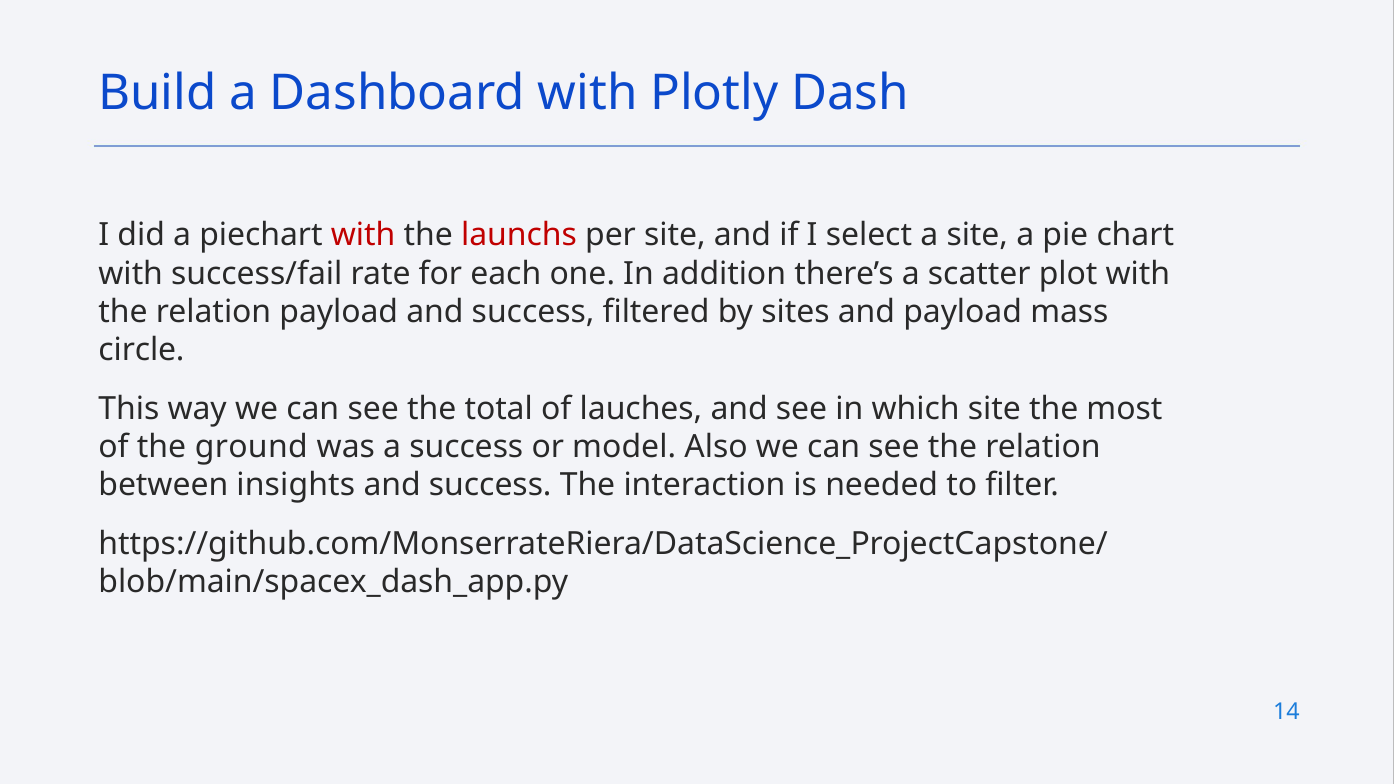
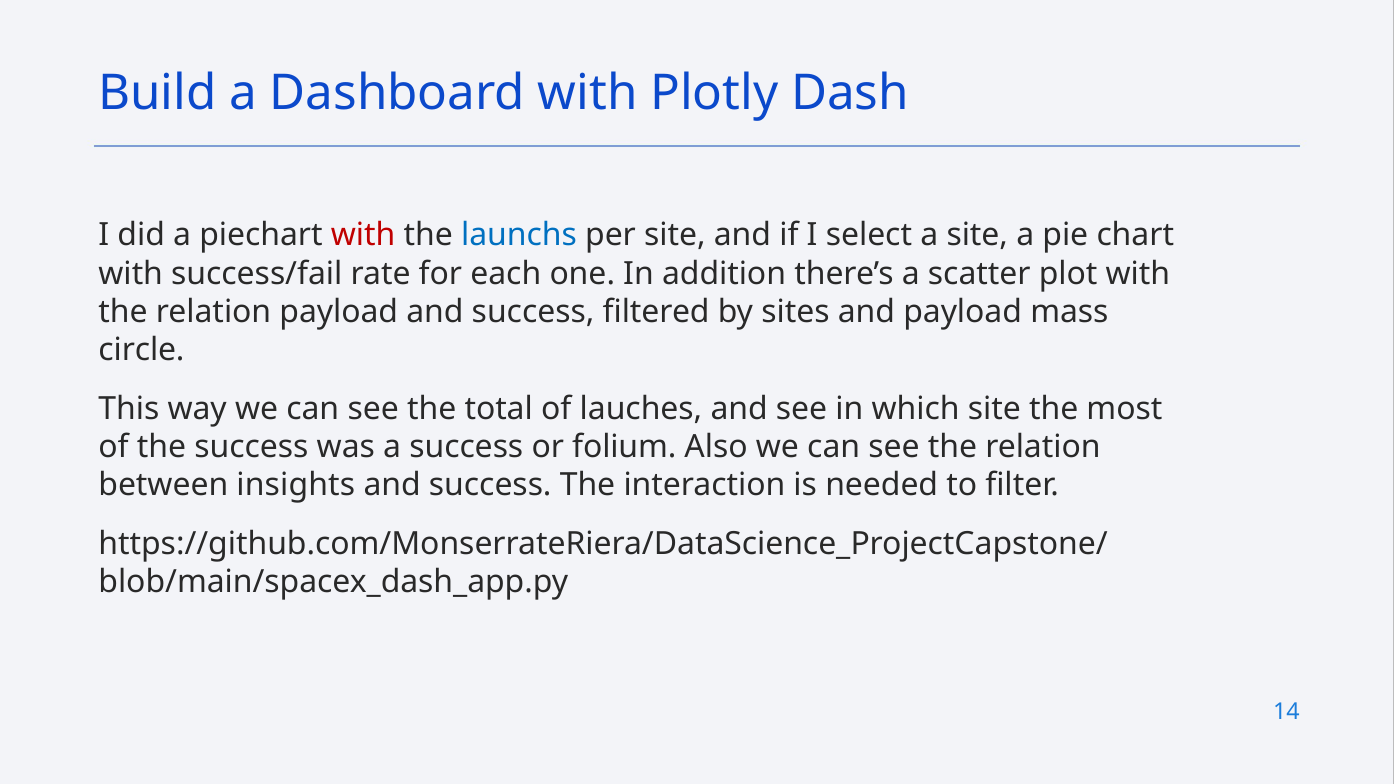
launchs colour: red -> blue (519, 235)
the ground: ground -> success (251, 447)
model: model -> folium (624, 447)
